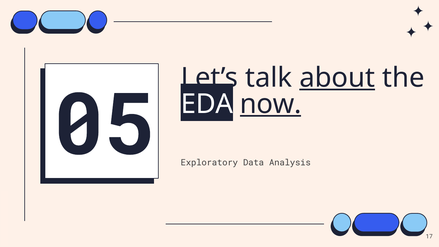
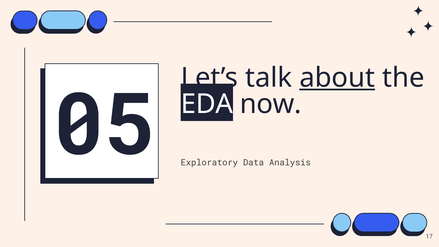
now underline: present -> none (271, 104)
